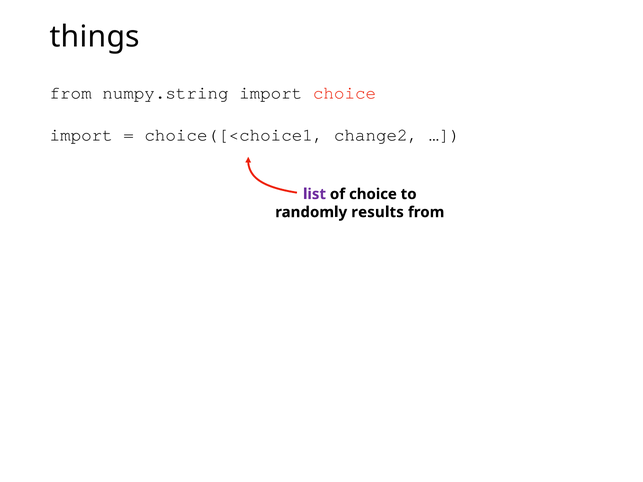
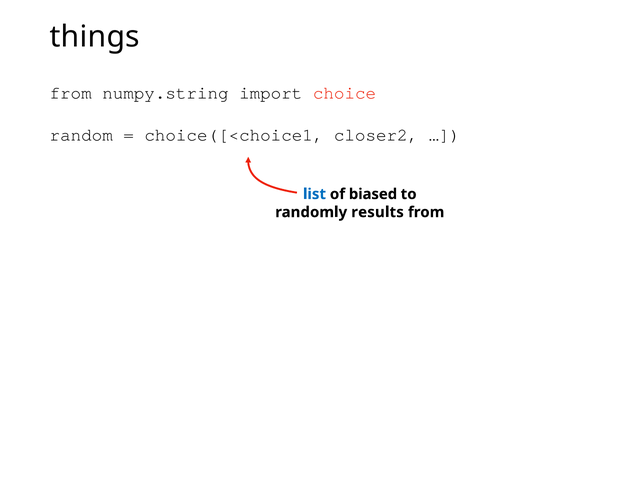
import: import -> random (81, 135)
change2: change2 -> closer2 (376, 135)
list colour: purple -> blue (314, 194)
of choice: choice -> biased (373, 194)
